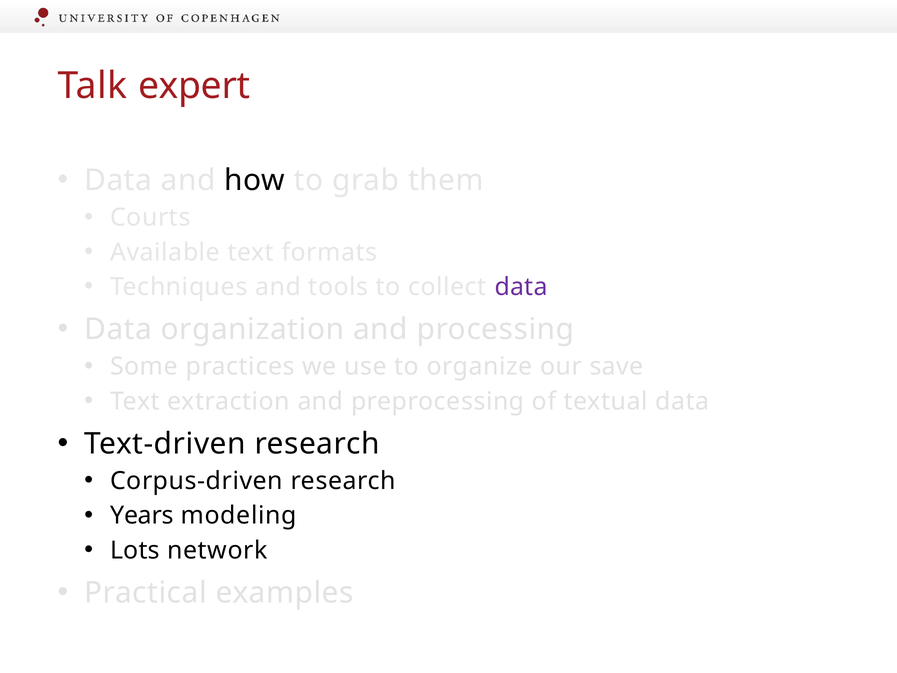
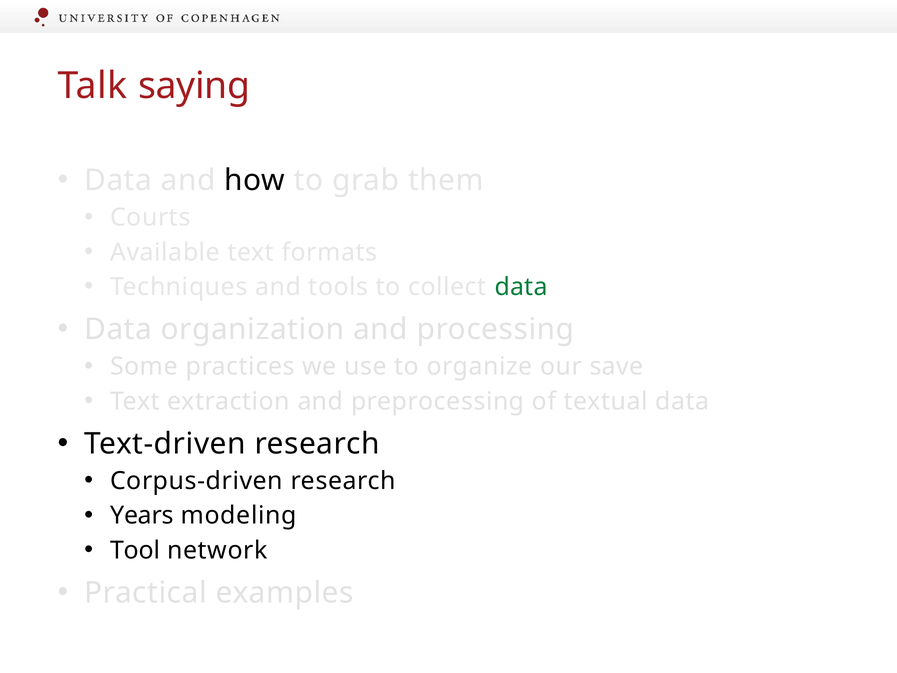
expert: expert -> saying (194, 86)
data colour: purple -> green (521, 287)
Lots: Lots -> Tool (135, 550)
